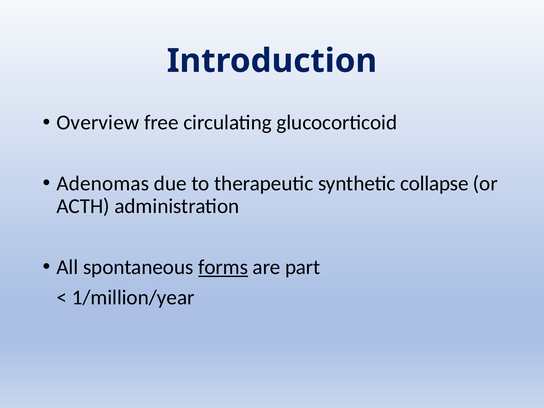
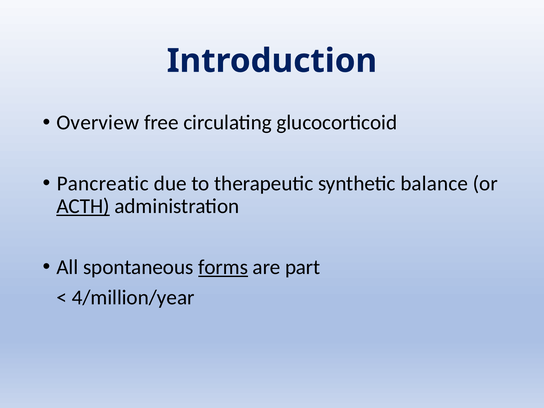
Adenomas: Adenomas -> Pancreatic (103, 183)
collapse: collapse -> balance (434, 183)
ACTH underline: none -> present (83, 206)
1/million/year: 1/million/year -> 4/million/year (133, 298)
